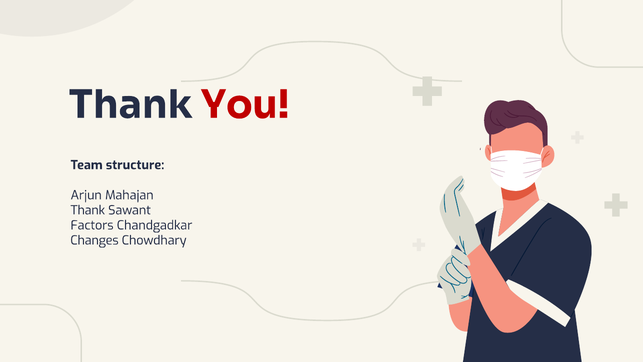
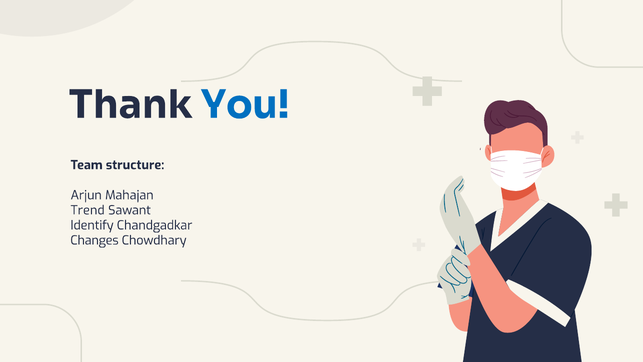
You colour: red -> blue (245, 105)
Thank: Thank -> Trend (88, 210)
Factors: Factors -> Identify (92, 225)
